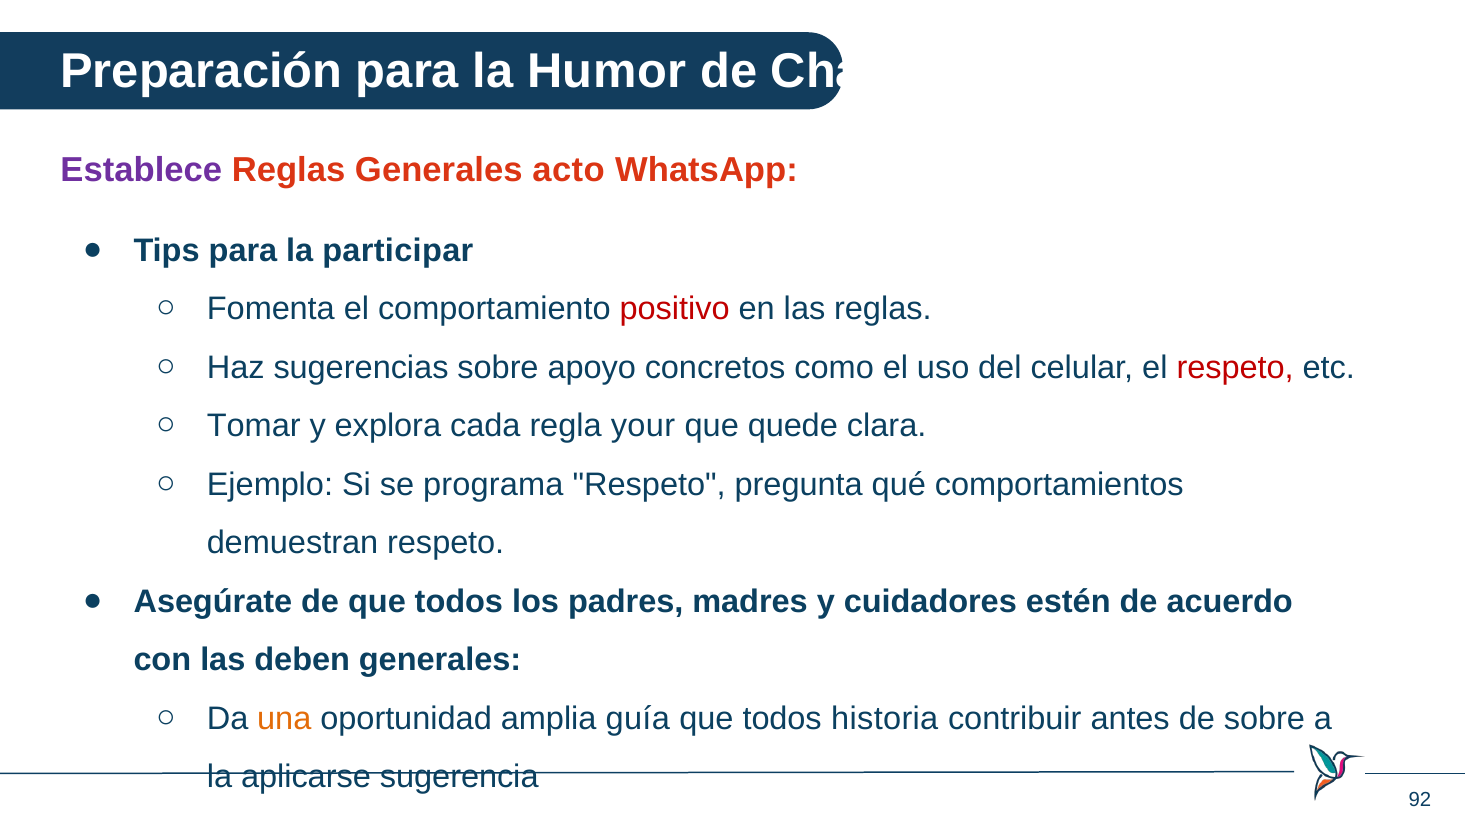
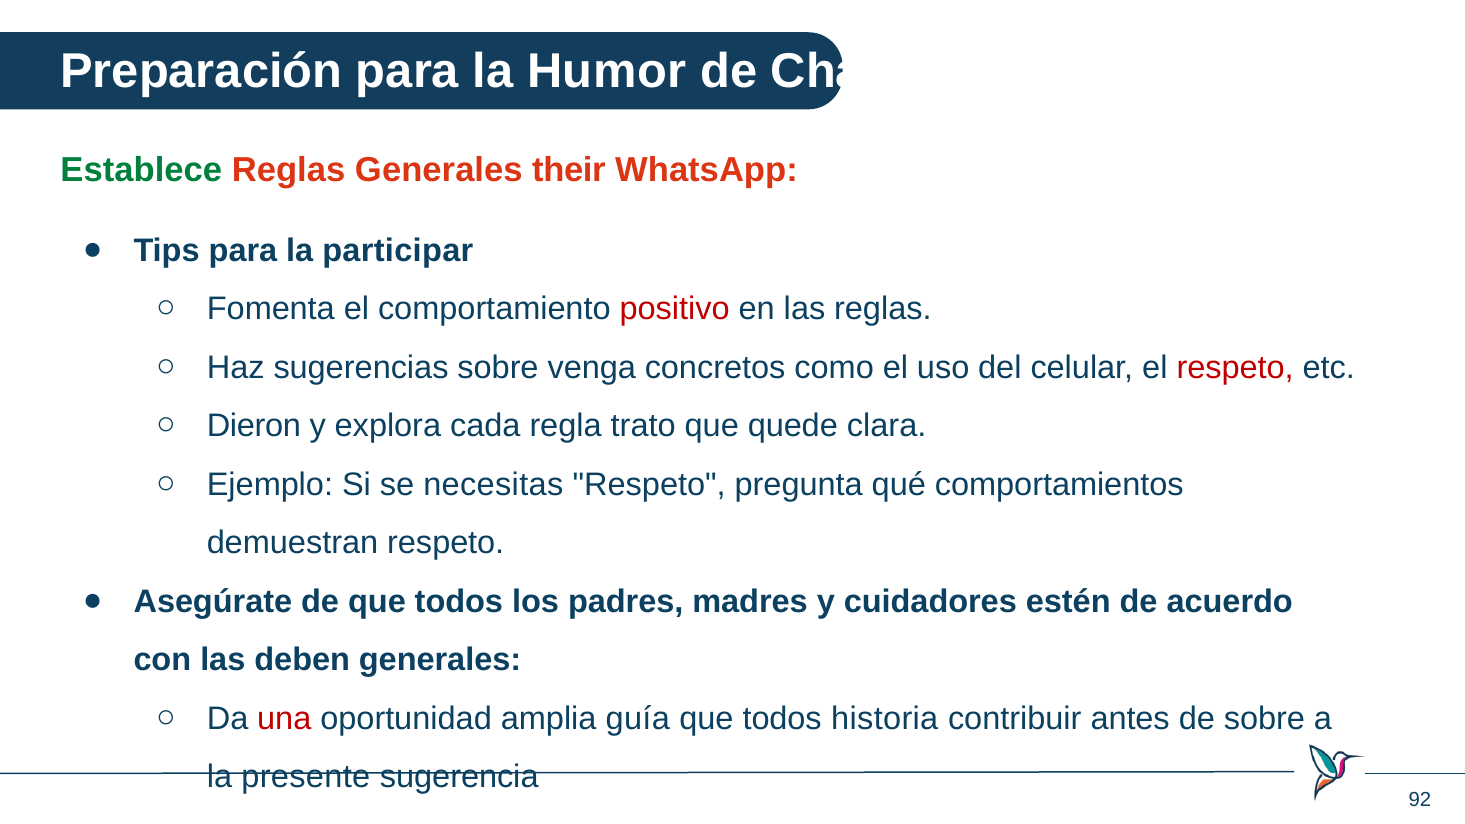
Establece colour: purple -> green (141, 170)
acto: acto -> their (569, 170)
apoyo: apoyo -> venga (592, 368)
Tomar: Tomar -> Dieron (254, 426)
your: your -> trato (643, 426)
programa: programa -> necesitas (493, 485)
una colour: orange -> red (284, 719)
aplicarse: aplicarse -> presente (306, 777)
